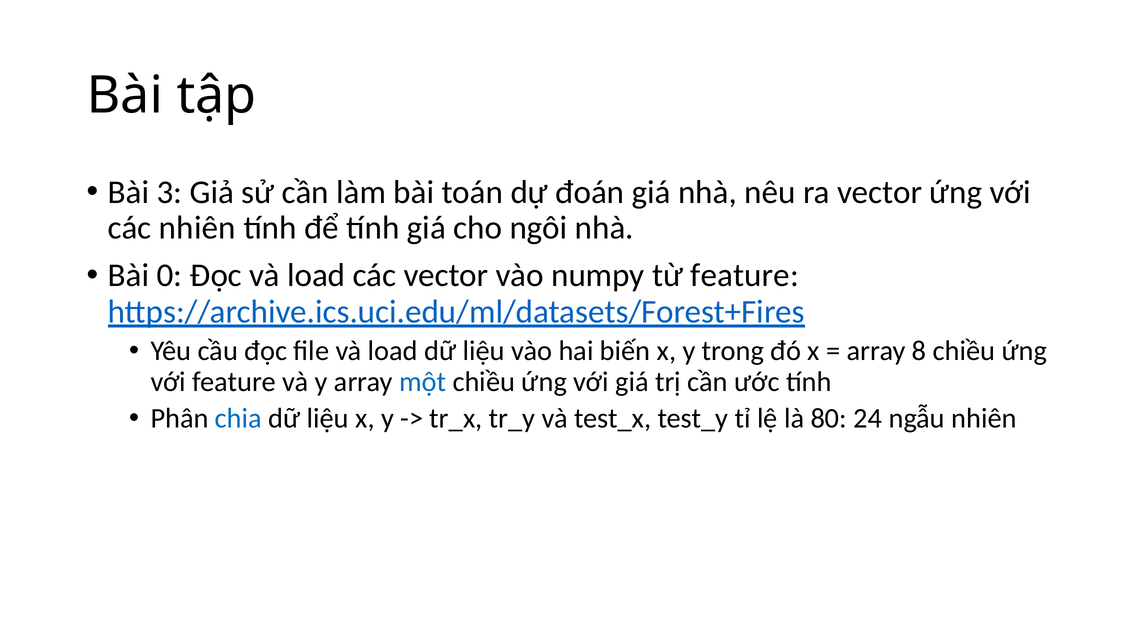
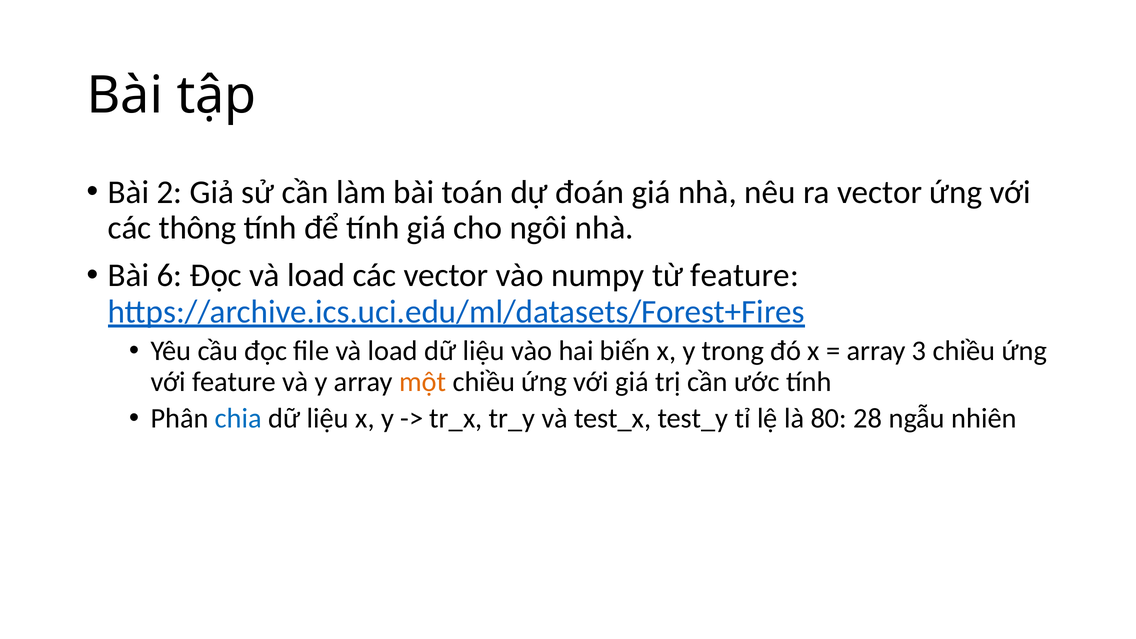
3: 3 -> 2 (169, 192)
các nhiên: nhiên -> thông (198, 228)
0: 0 -> 6 (170, 275)
8: 8 -> 3 (919, 351)
một colour: blue -> orange (423, 382)
24: 24 -> 28 (868, 418)
